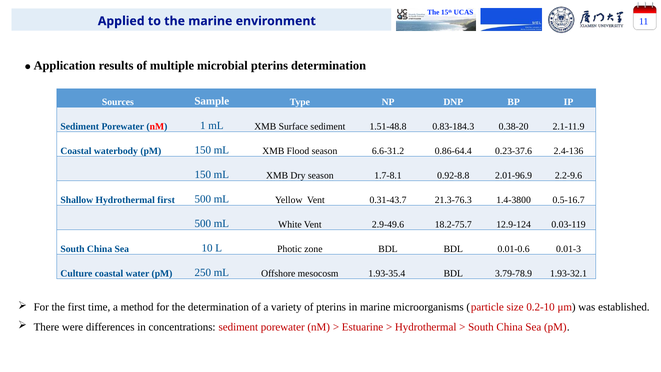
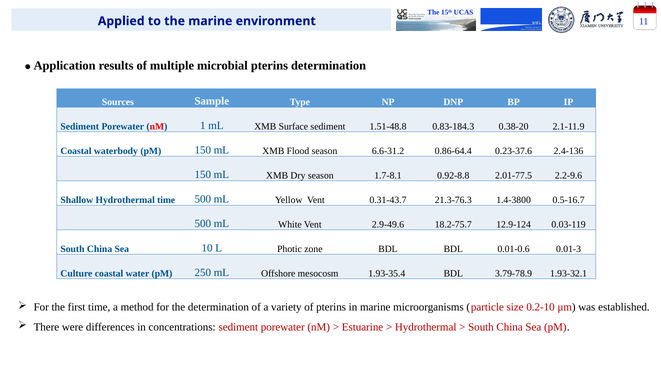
2.01-96.9: 2.01-96.9 -> 2.01-77.5 (514, 175)
Hydrothermal first: first -> time (166, 200)
